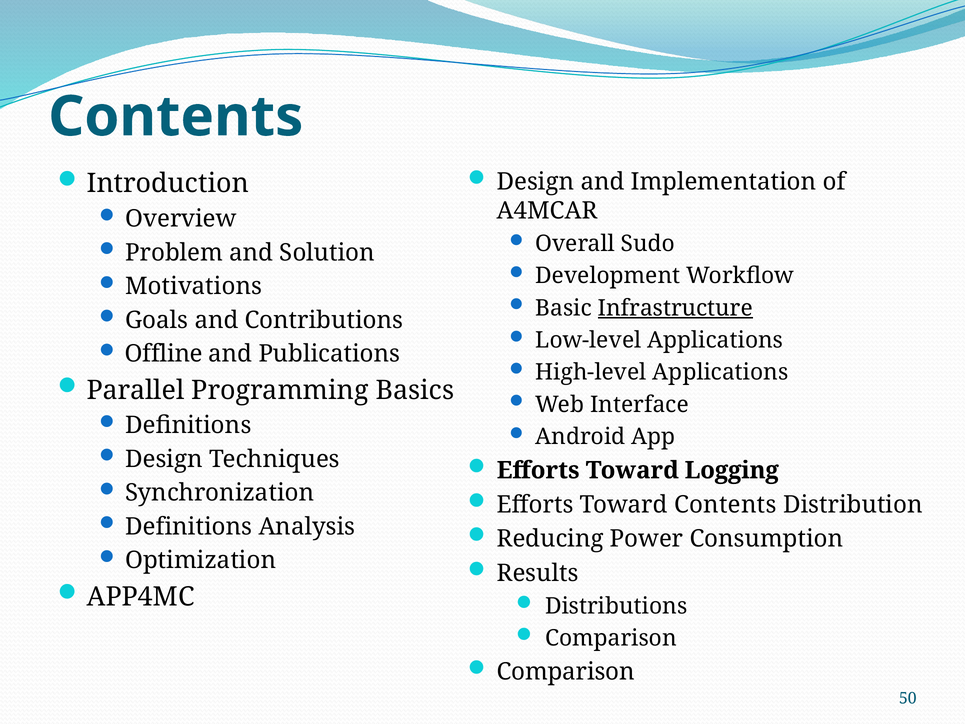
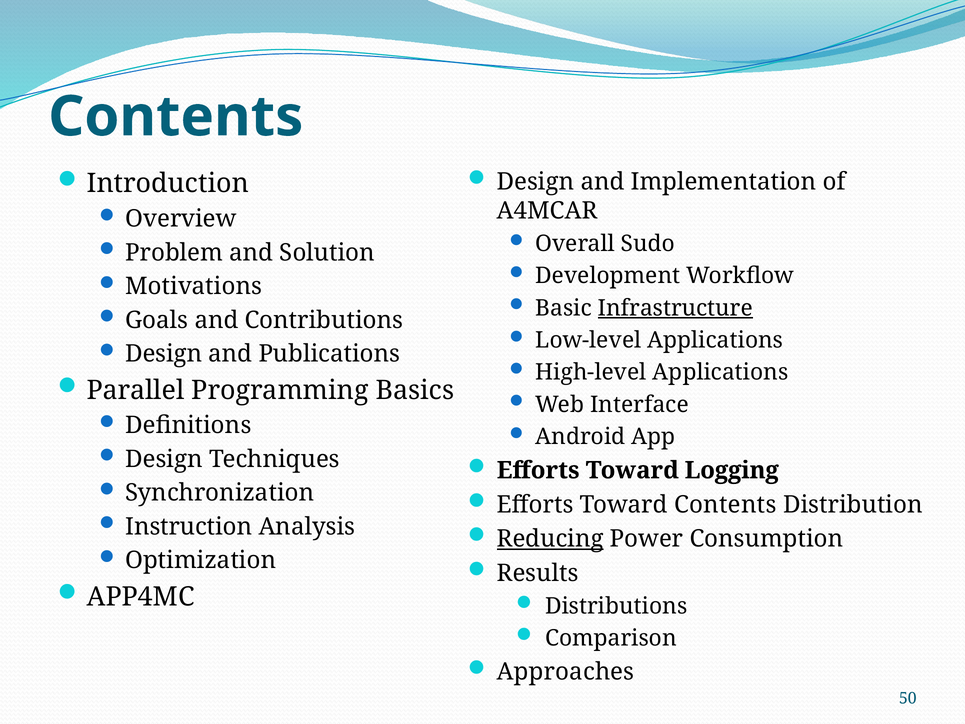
Offline: Offline -> Design (164, 354)
Definitions: Definitions -> Instruction (189, 527)
Reducing underline: none -> present (550, 539)
Comparison: Comparison -> Approaches (566, 672)
